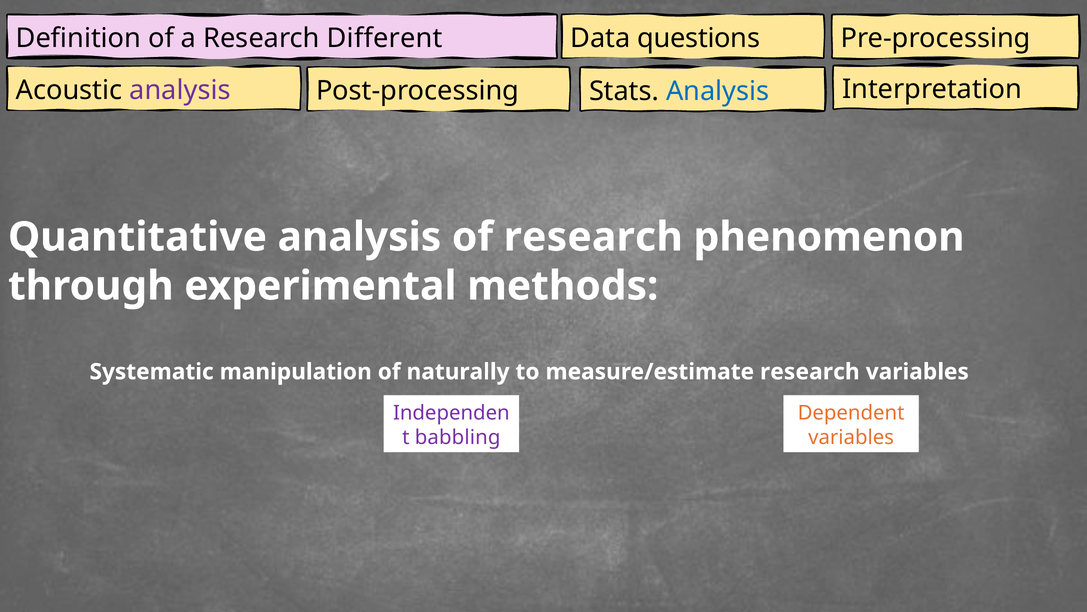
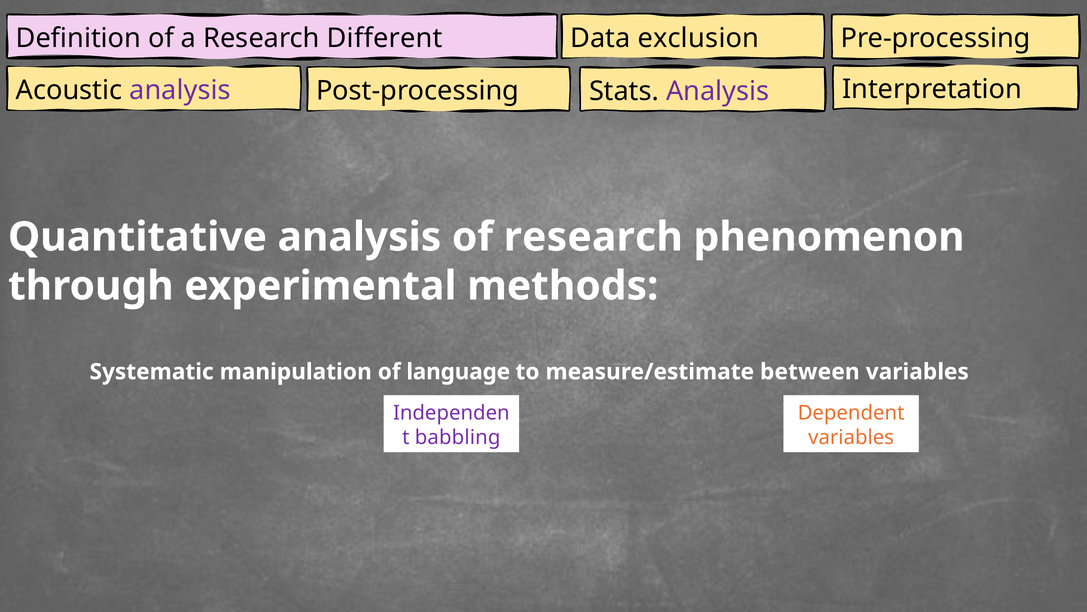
questions: questions -> exclusion (698, 38)
Analysis colour: blue -> purple (718, 91)
naturally: naturally -> language (458, 371)
measure/estimate research: research -> between (810, 371)
